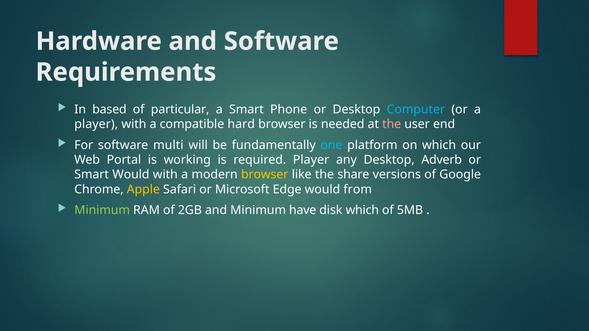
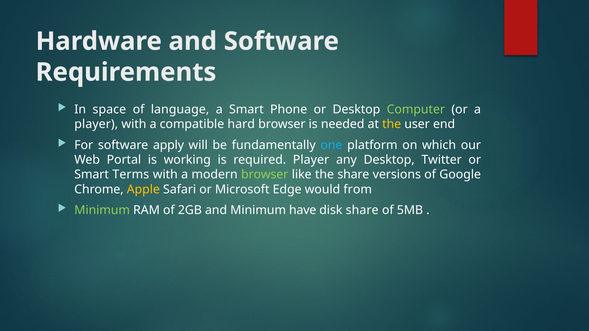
based: based -> space (109, 110)
particular: particular -> language (180, 110)
Computer colour: light blue -> light green (416, 110)
the colour: pink -> yellow (392, 124)
multi: multi -> apply (168, 145)
Adverb: Adverb -> Twitter (442, 160)
Smart Would: Would -> Terms (131, 175)
browser colour: yellow -> light green (265, 175)
disk which: which -> share (362, 210)
